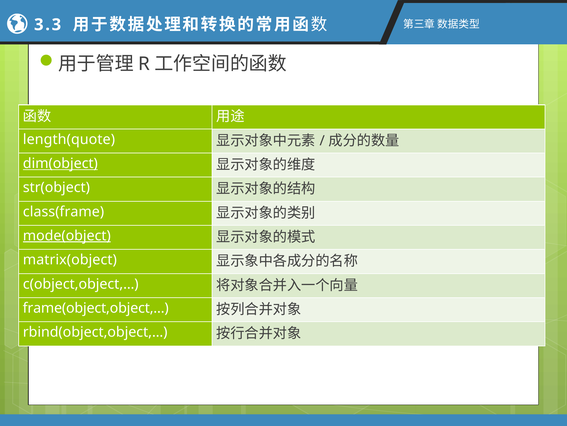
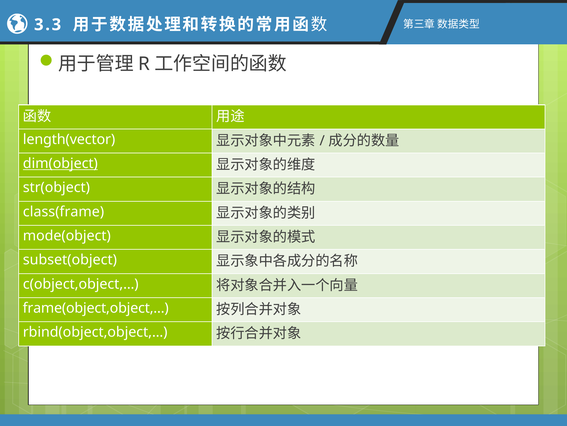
length(quote: length(quote -> length(vector (69, 139)
mode(object underline: present -> none (67, 235)
matrix(object: matrix(object -> subset(object (70, 259)
